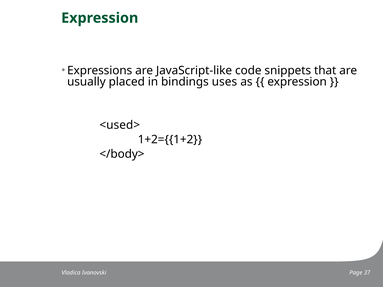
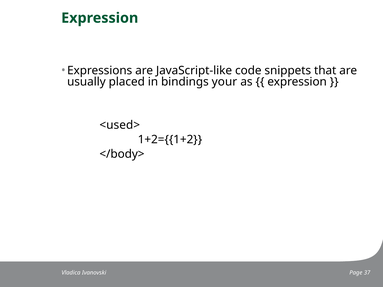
uses: uses -> your (224, 82)
